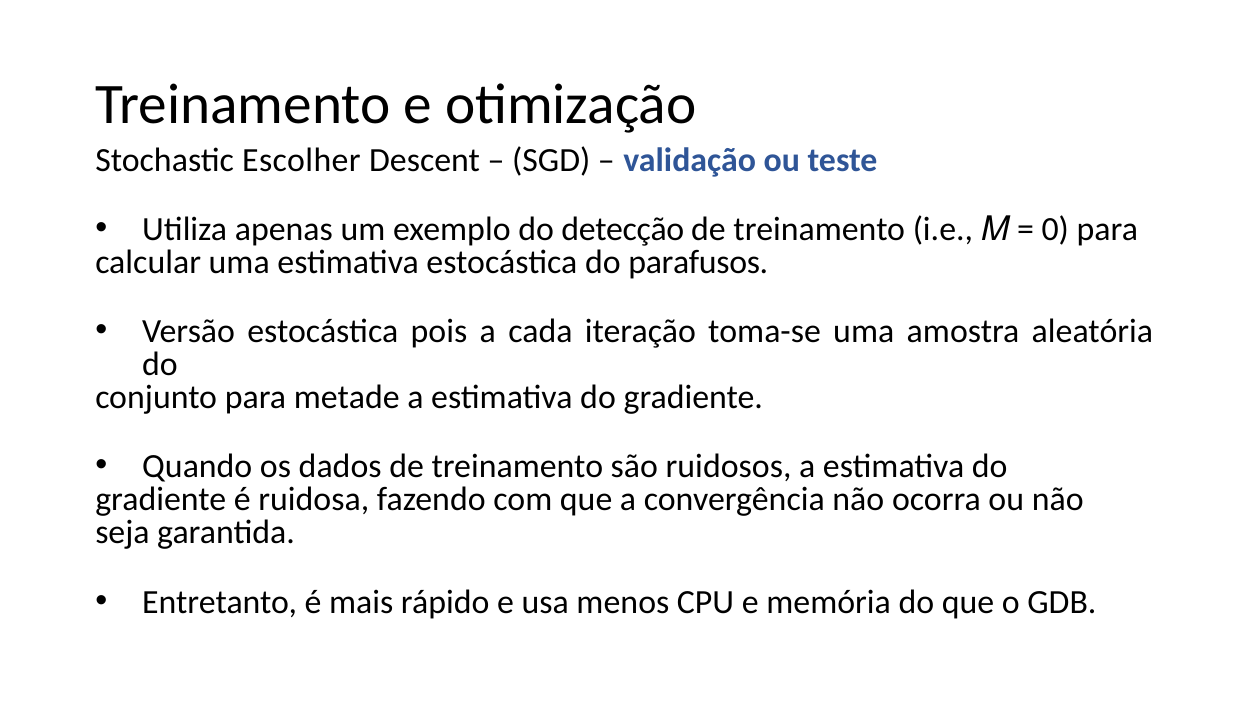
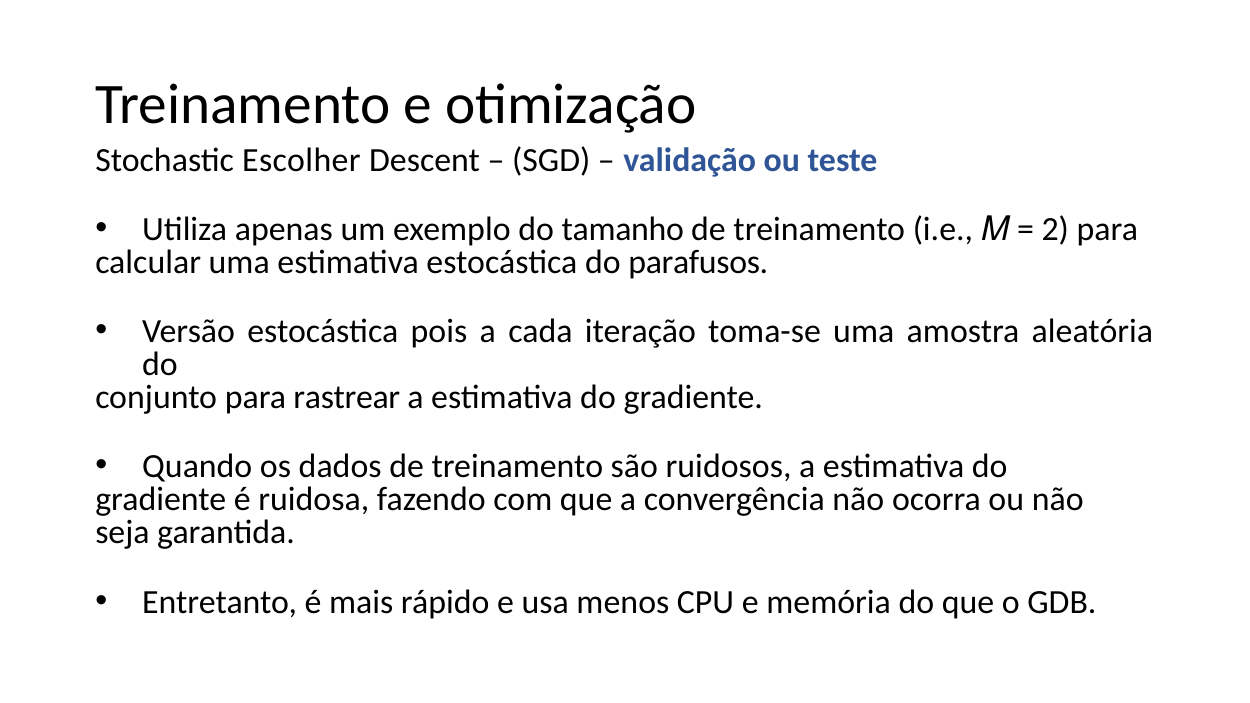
detecção: detecção -> tamanho (623, 229)
0: 0 -> 2 (1055, 229)
metade: metade -> rastrear (347, 397)
